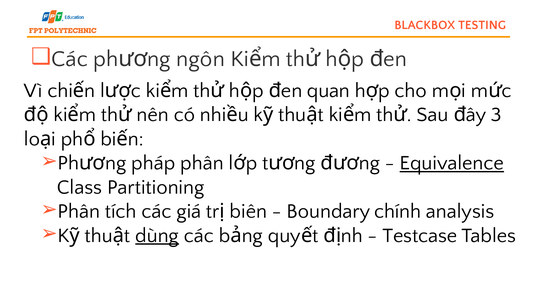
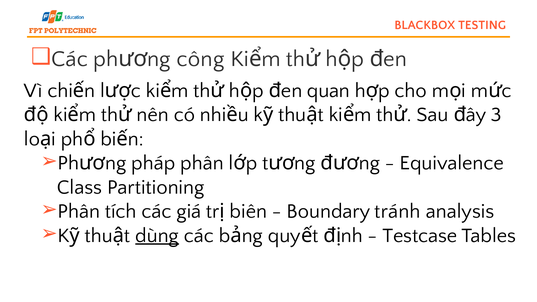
ngôn: ngôn -> công (200, 59)
Equivalence underline: present -> none (452, 163)
chính: chính -> tránh (397, 211)
